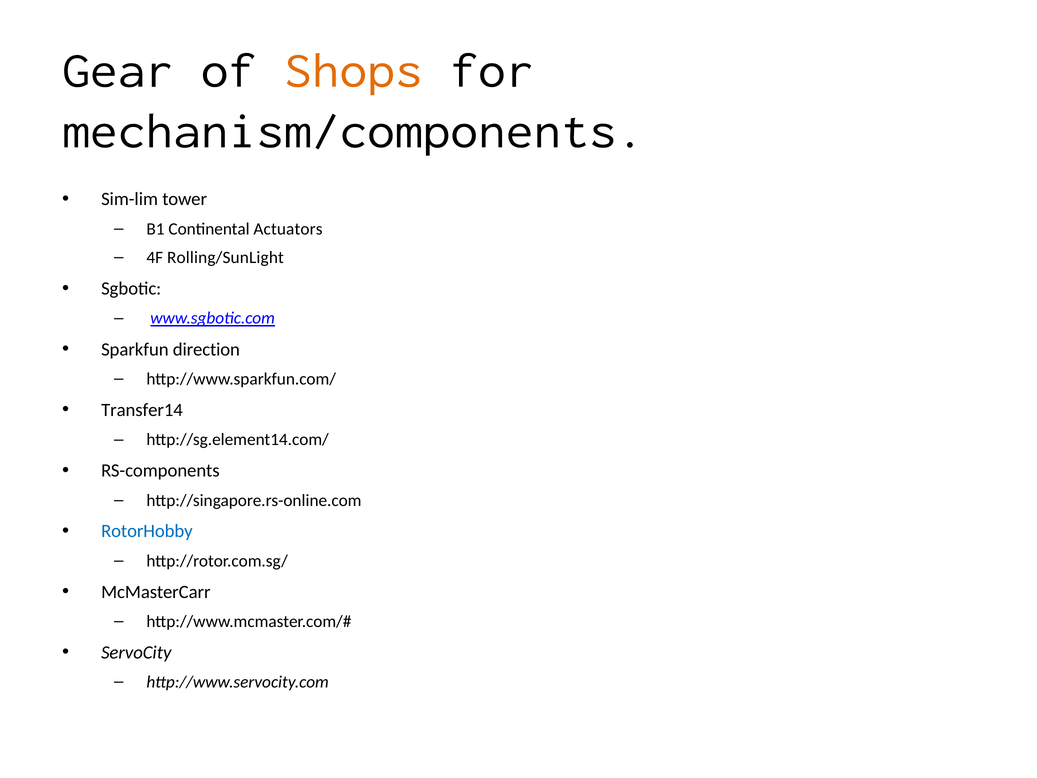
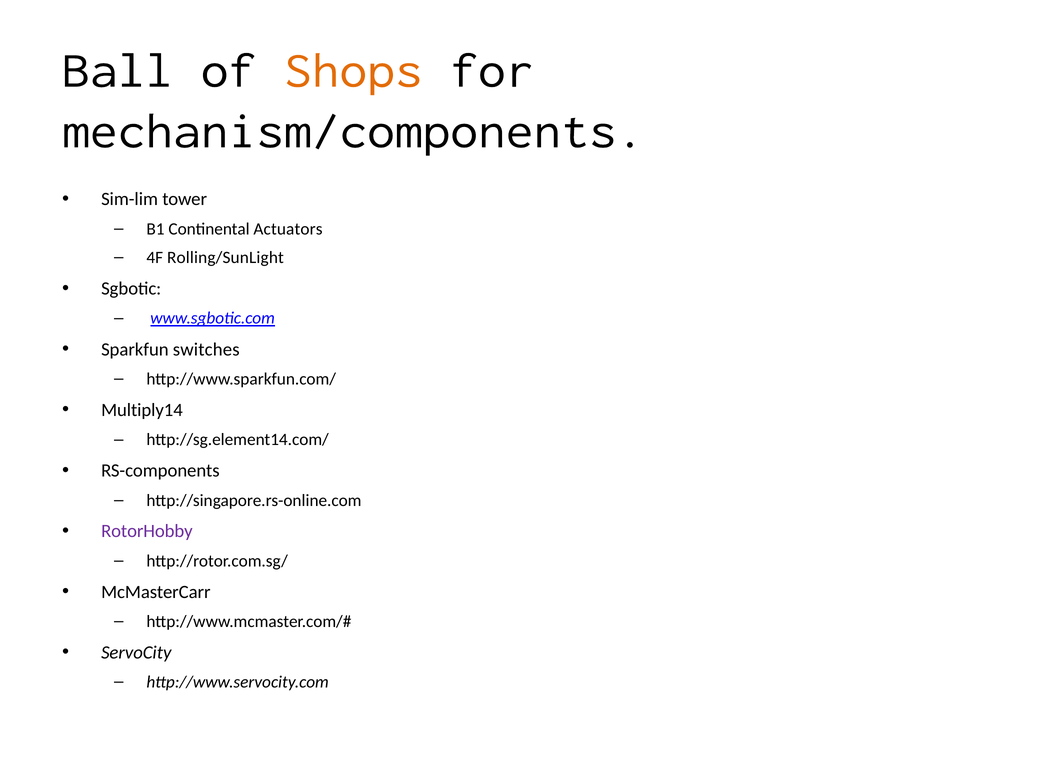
Gear: Gear -> Ball (118, 70)
direction: direction -> switches (206, 349)
Transfer14: Transfer14 -> Multiply14 (142, 410)
RotorHobby colour: blue -> purple (147, 531)
